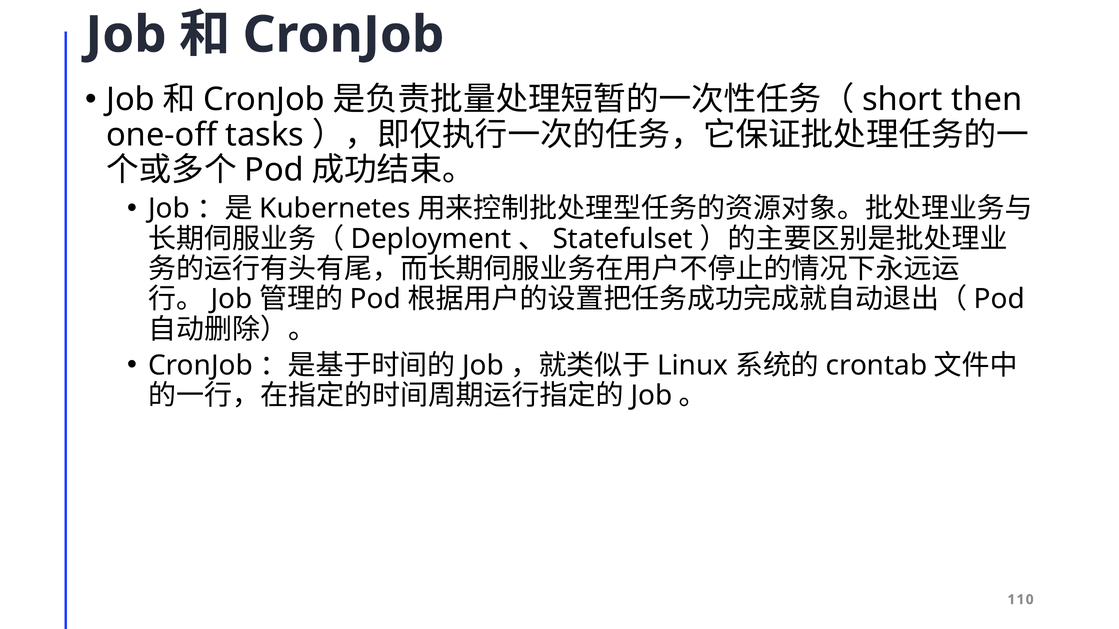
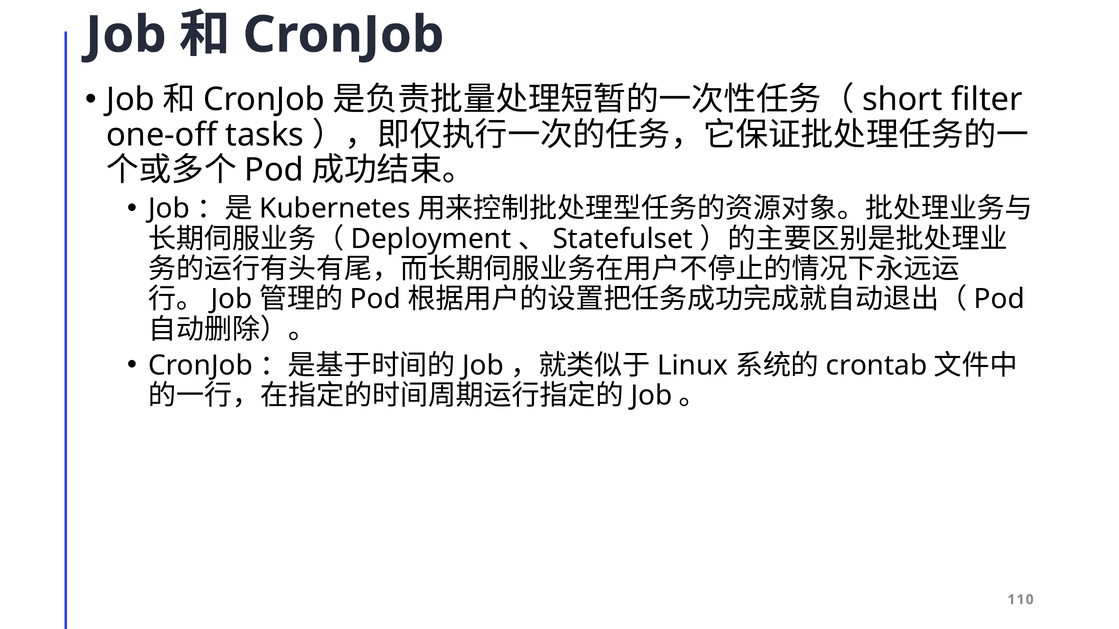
then: then -> filter (987, 100)
